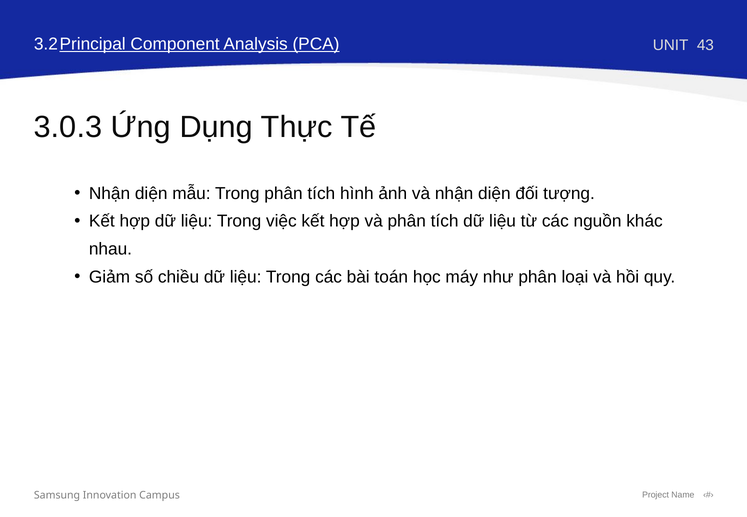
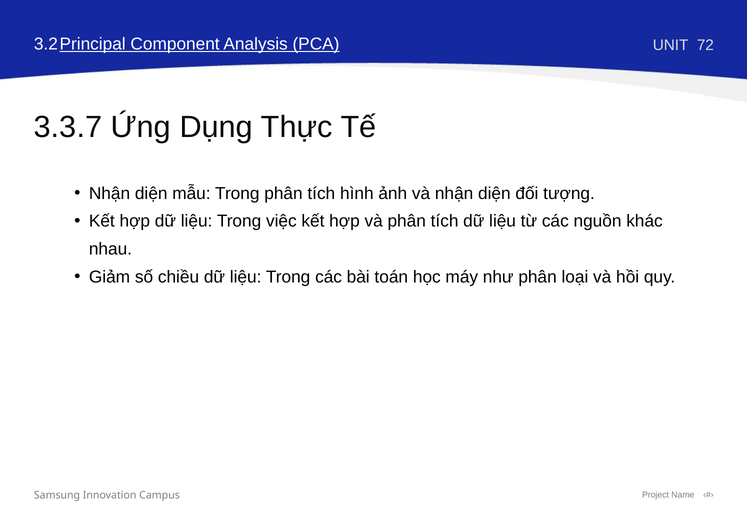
43: 43 -> 72 (705, 45)
3.0.3: 3.0.3 -> 3.3.7 (68, 127)
